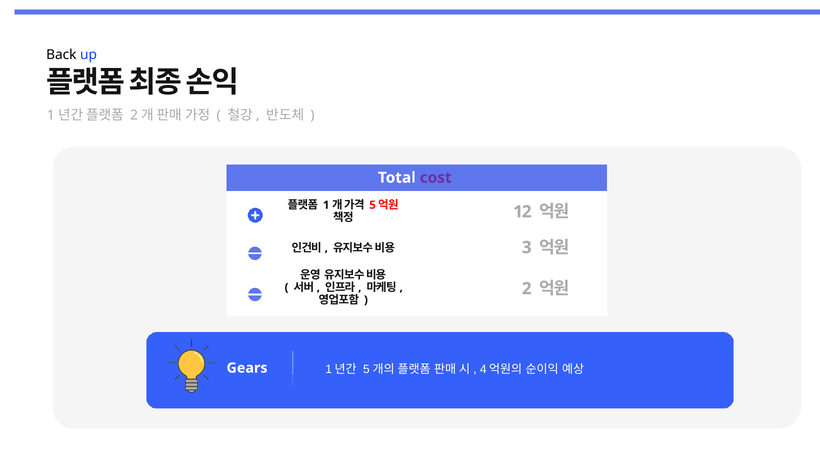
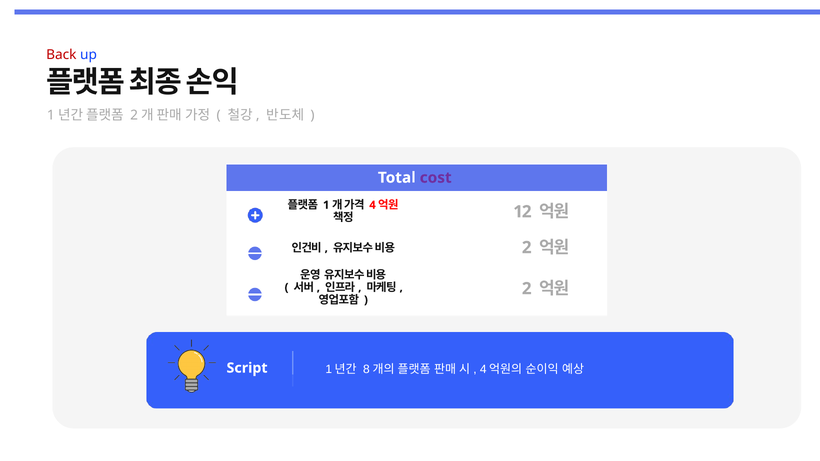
Back colour: black -> red (61, 55)
5: 5 -> 4 (373, 205)
3: 3 -> 2 (527, 248)
Gears: Gears -> Script (247, 368)
5: 5 -> 8 (366, 369)
